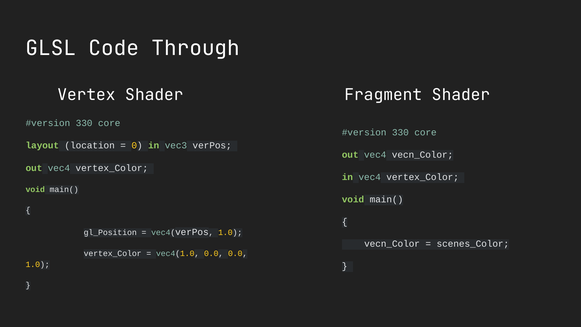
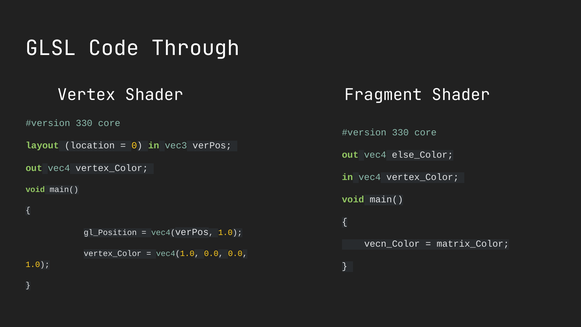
vec4 vecn_Color: vecn_Color -> else_Color (423, 155)
scenes_Color: scenes_Color -> matrix_Color (473, 244)
